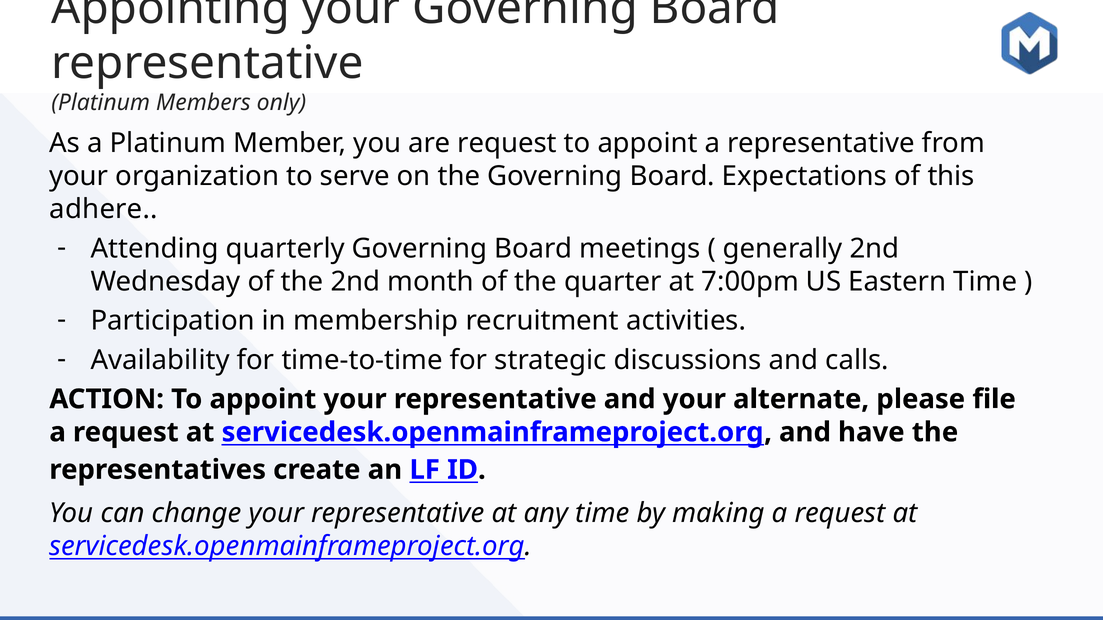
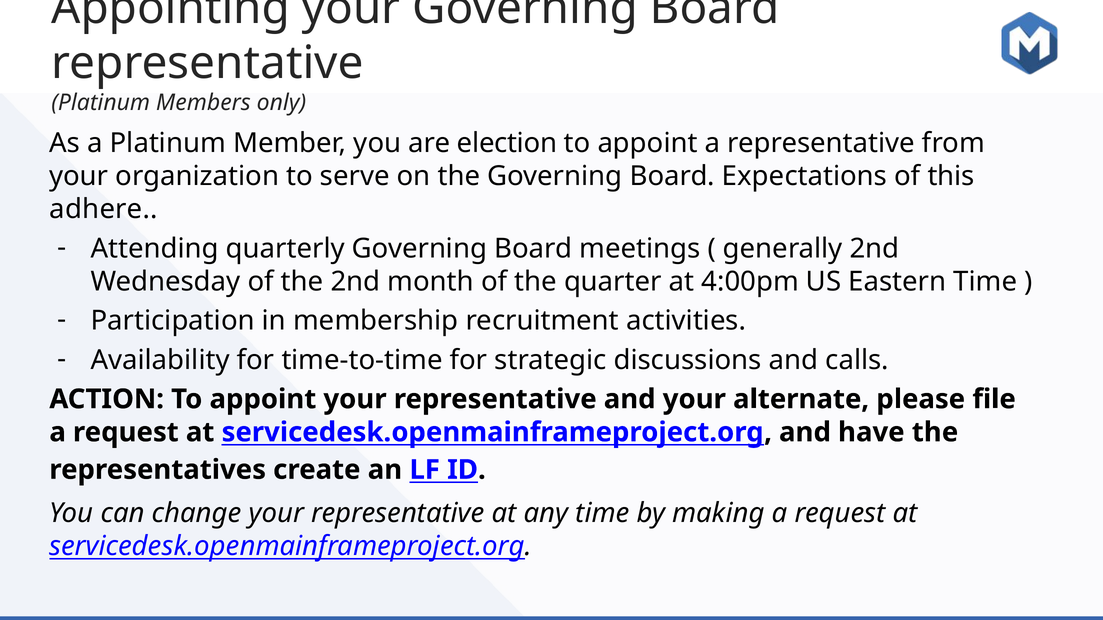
are request: request -> election (507, 143)
7:00pm: 7:00pm -> 4:00pm (750, 282)
